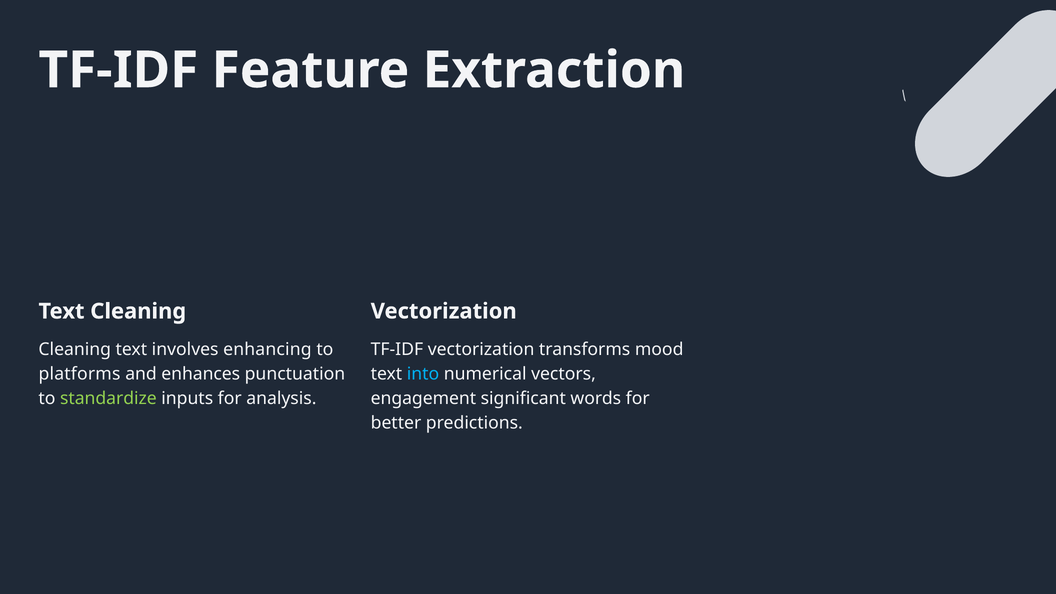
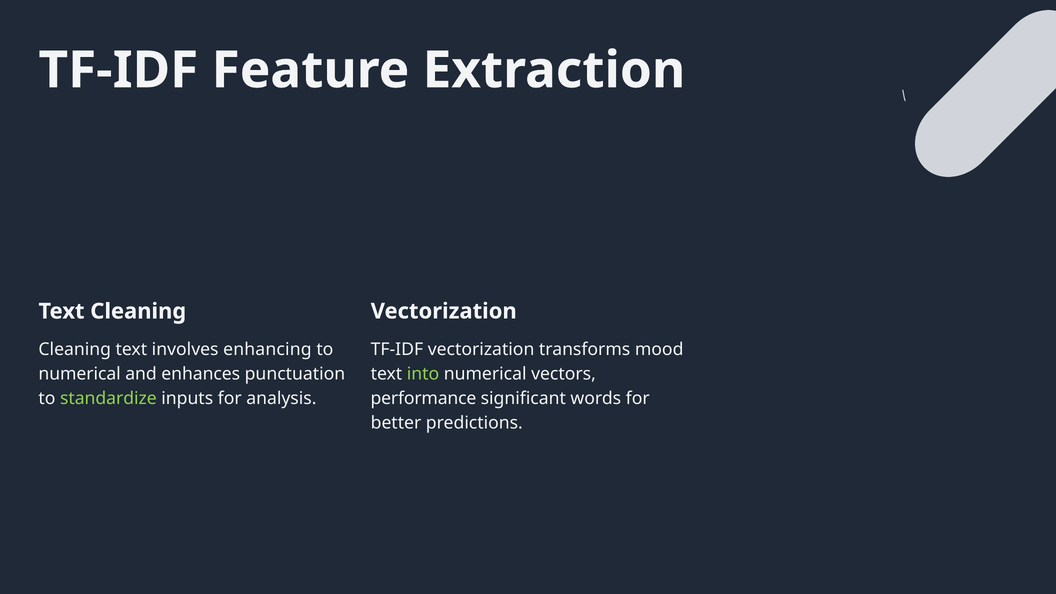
into colour: light blue -> light green (423, 374)
platforms: platforms -> numerical (80, 374)
engagement: engagement -> performance (423, 398)
